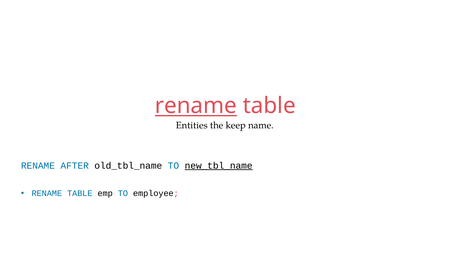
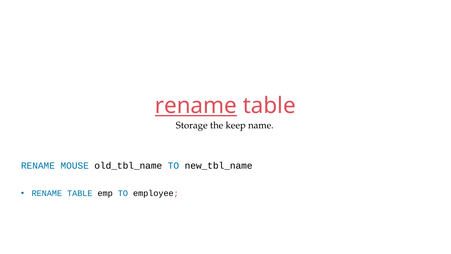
Entities: Entities -> Storage (192, 125)
AFTER: AFTER -> MOUSE (75, 165)
new_tbl_name underline: present -> none (219, 165)
